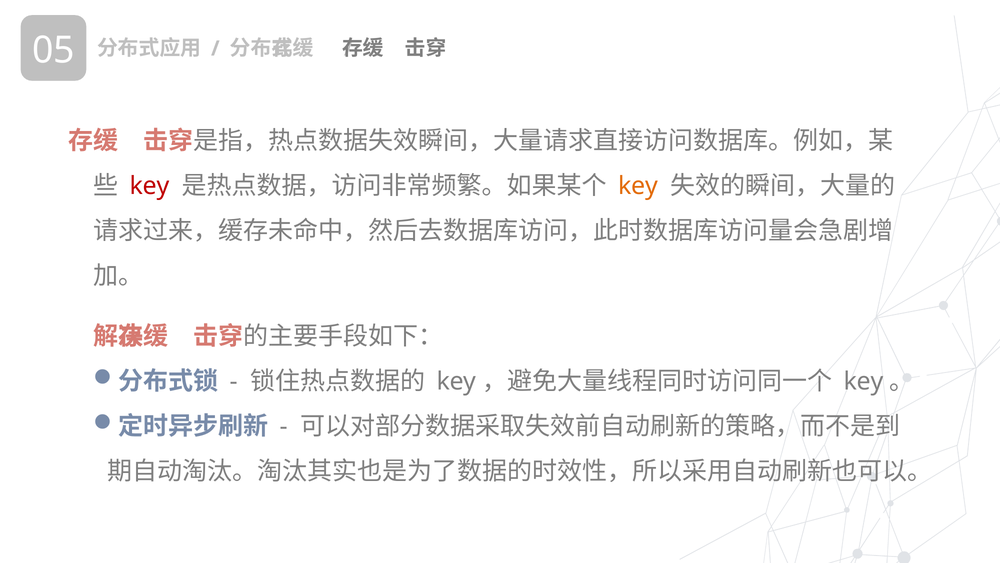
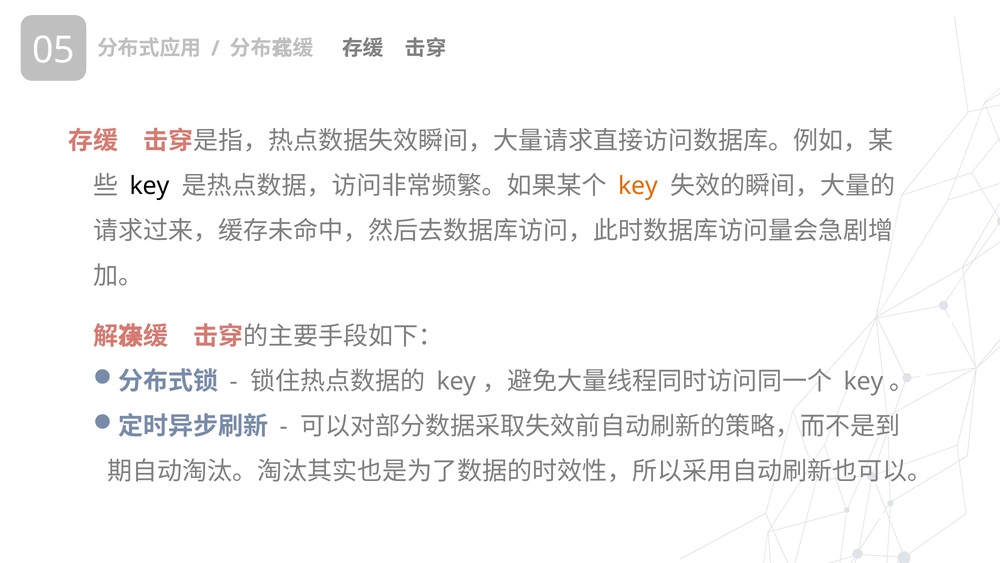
key colour: red -> black (150, 186)
